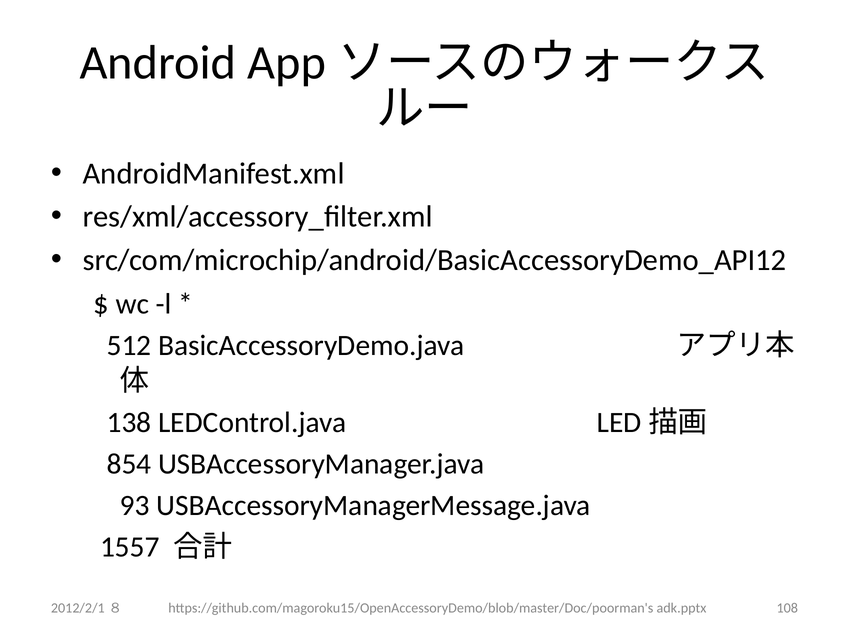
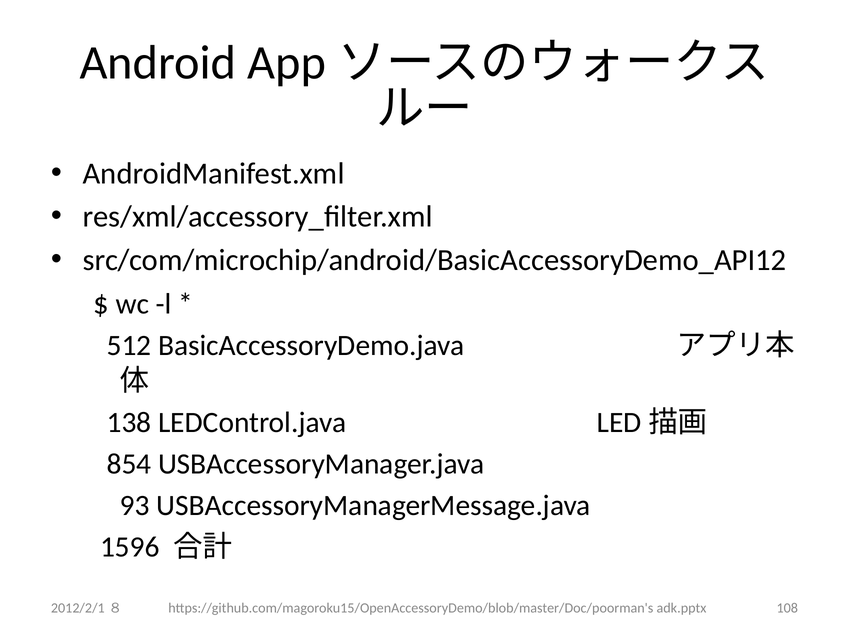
1557: 1557 -> 1596 (130, 547)
